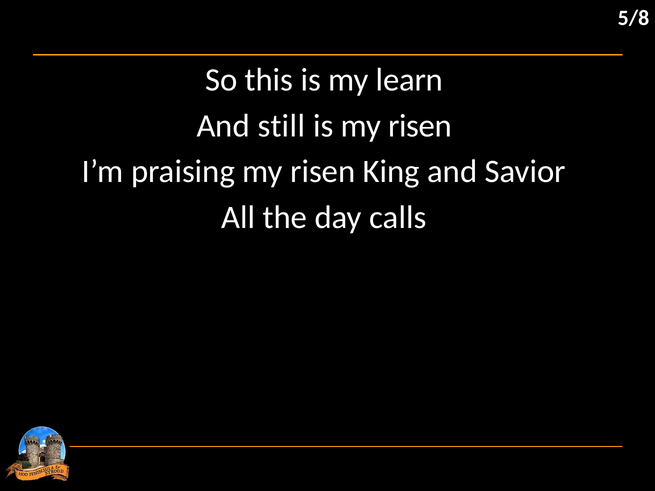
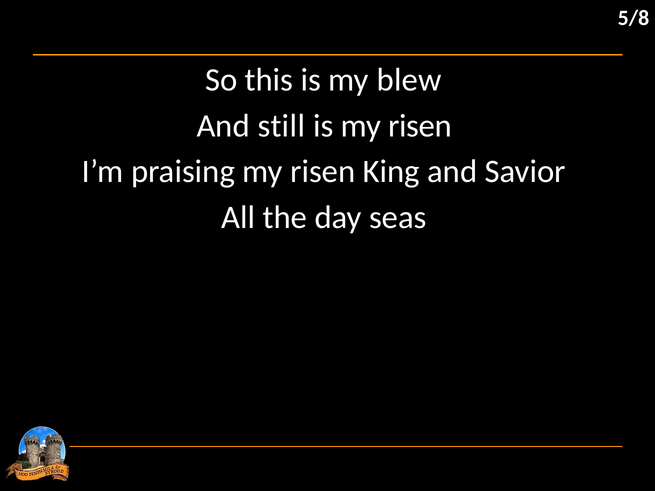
learn: learn -> blew (409, 80)
calls: calls -> seas (398, 218)
